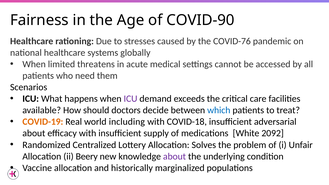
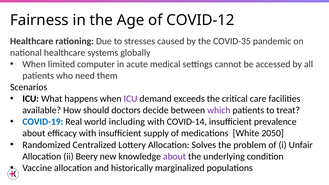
COVID-90: COVID-90 -> COVID-12 (201, 20)
COVID-76: COVID-76 -> COVID-35 (232, 41)
threatens: threatens -> computer (96, 64)
which colour: blue -> purple (219, 110)
COVID-19 colour: orange -> blue (43, 122)
COVID-18: COVID-18 -> COVID-14 (187, 122)
adversarial: adversarial -> prevalence (275, 122)
2092: 2092 -> 2050 (273, 133)
